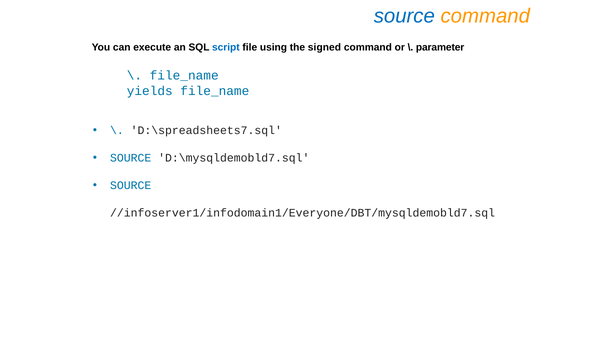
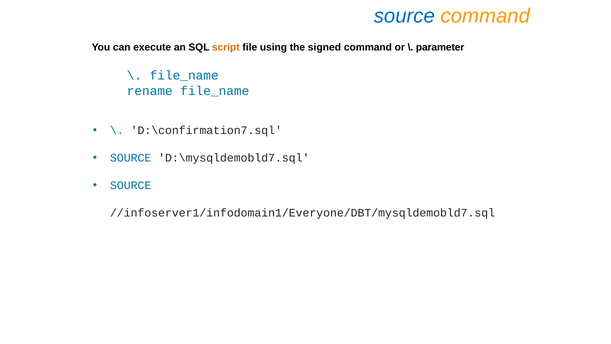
script colour: blue -> orange (226, 47)
yields: yields -> rename (150, 91)
D:\spreadsheets7.sql: D:\spreadsheets7.sql -> D:\confirmation7.sql (206, 131)
